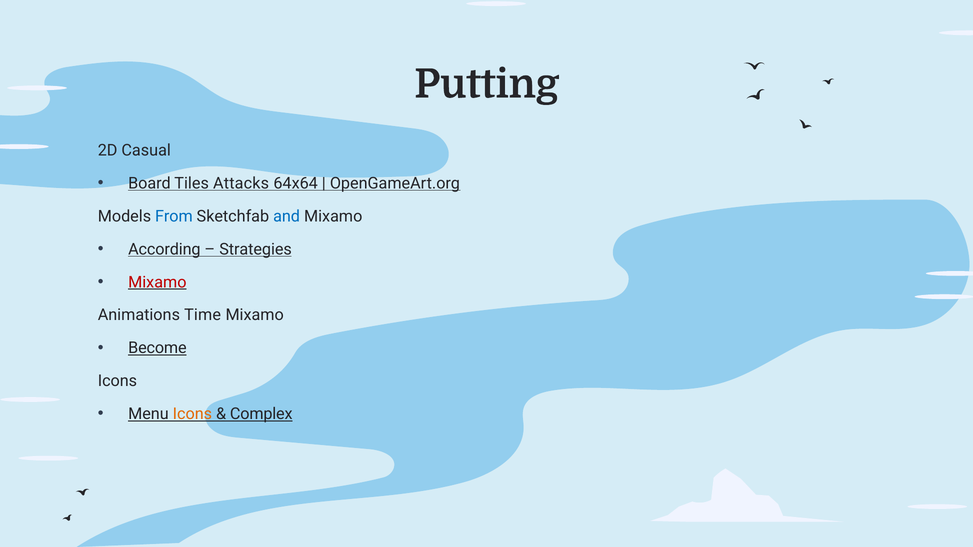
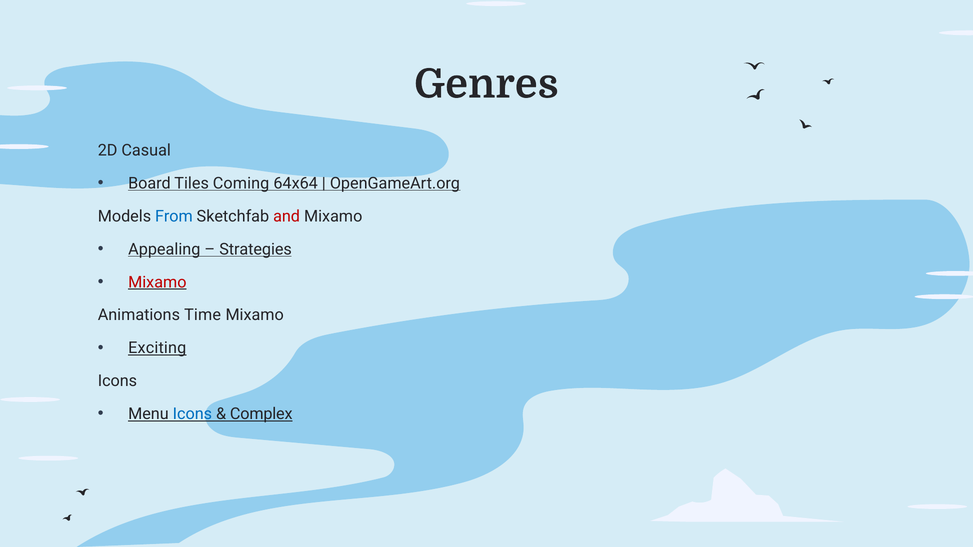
Putting: Putting -> Genres (486, 84)
Attacks: Attacks -> Coming (241, 183)
and colour: blue -> red (287, 216)
According: According -> Appealing (164, 249)
Become: Become -> Exciting (157, 348)
Icons colour: orange -> blue (192, 414)
